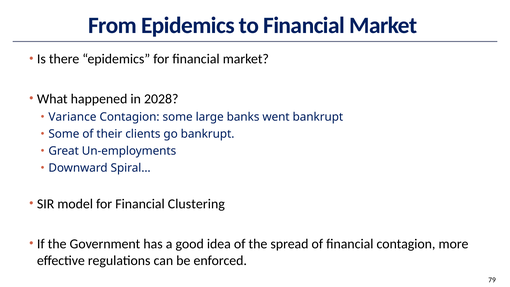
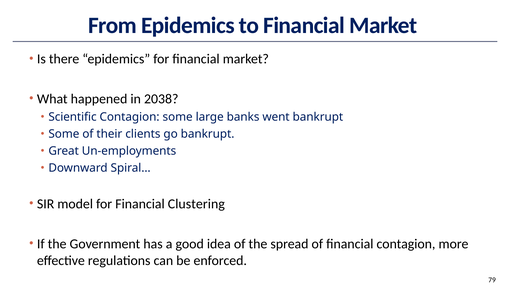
2028: 2028 -> 2038 (161, 99)
Variance: Variance -> Scientific (73, 117)
